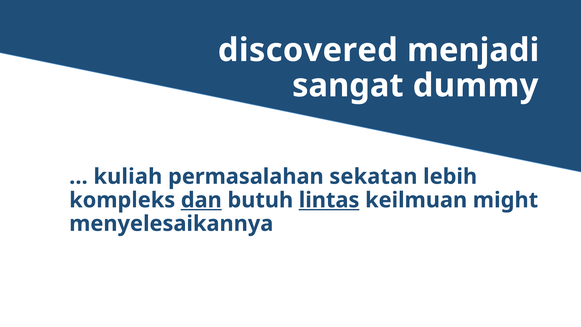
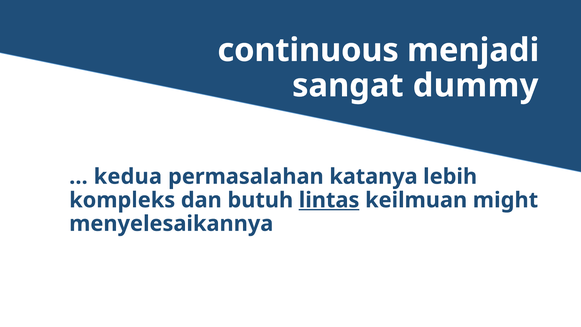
discovered: discovered -> continuous (308, 50)
kuliah: kuliah -> kedua (128, 176)
sekatan: sekatan -> katanya (373, 176)
dan underline: present -> none (201, 200)
